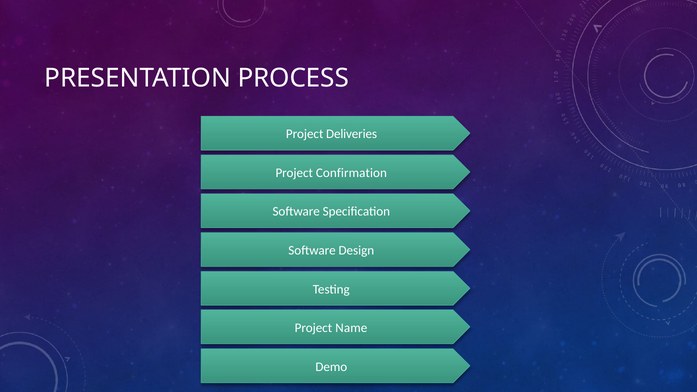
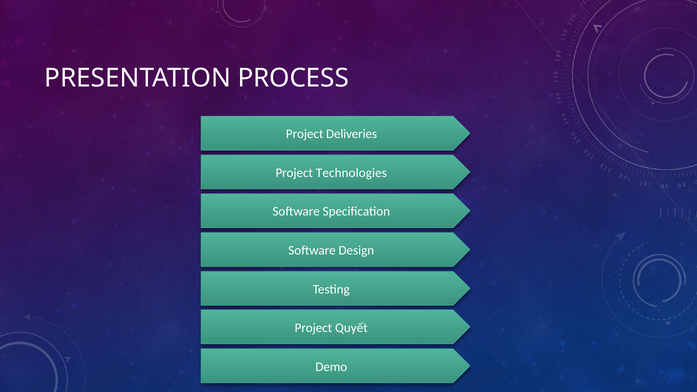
Confirmation: Confirmation -> Technologies (351, 173)
Name: Name -> Quyết (351, 328)
